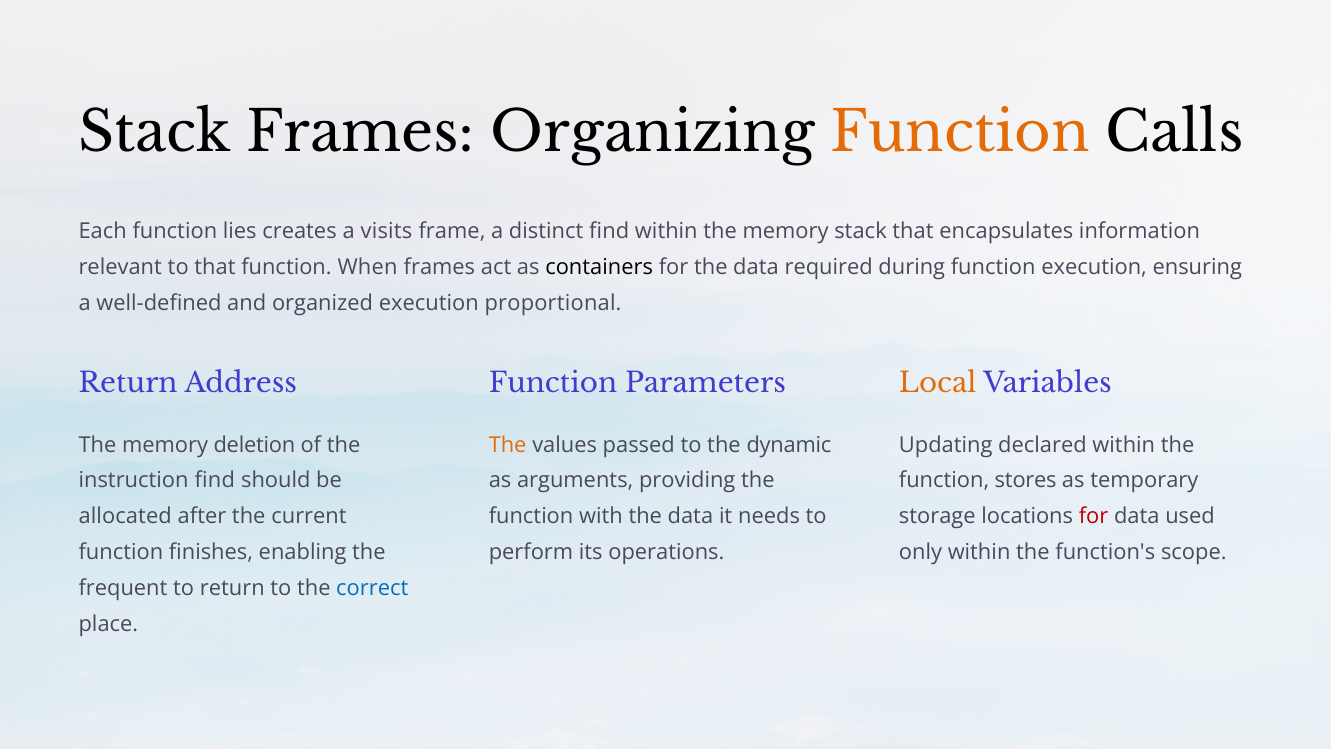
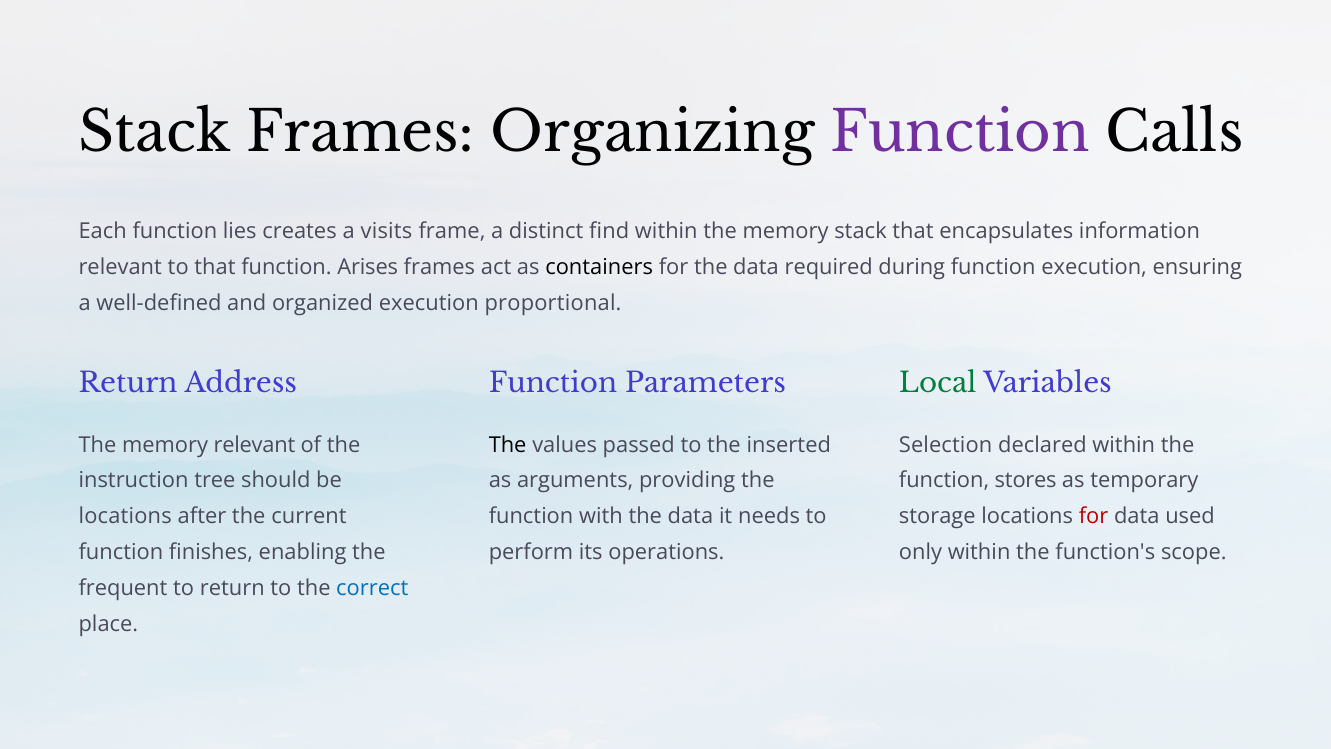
Function colour: orange -> purple (960, 132)
When: When -> Arises (368, 267)
Local colour: orange -> green (938, 383)
The colour: orange -> black (508, 445)
dynamic: dynamic -> inserted (789, 445)
Updating: Updating -> Selection (946, 445)
memory deletion: deletion -> relevant (254, 445)
instruction find: find -> tree (215, 480)
allocated: allocated -> locations (125, 516)
